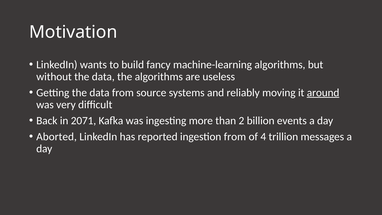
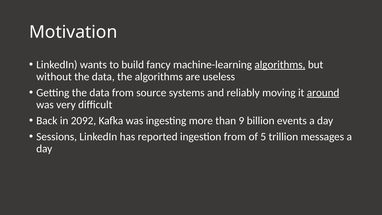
algorithms underline: none -> present (280, 65)
2071: 2071 -> 2092 (83, 121)
2: 2 -> 9 (241, 121)
Aborted: Aborted -> Sessions (57, 137)
4: 4 -> 5 (263, 137)
